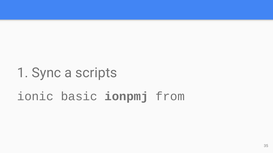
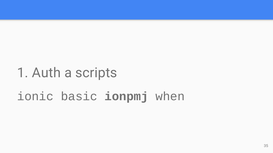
Sync: Sync -> Auth (46, 73)
from: from -> when (170, 97)
